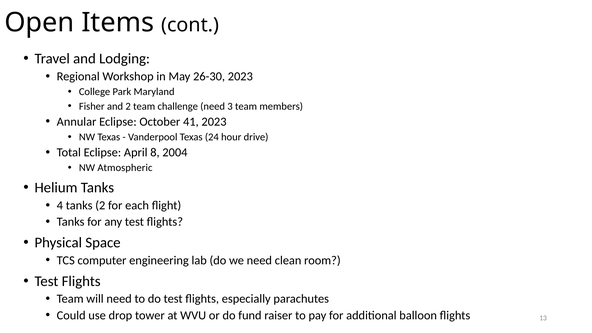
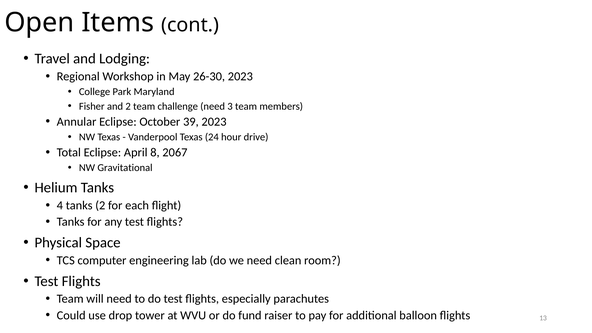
41: 41 -> 39 (191, 122)
2004: 2004 -> 2067 (175, 152)
Atmospheric: Atmospheric -> Gravitational (125, 168)
